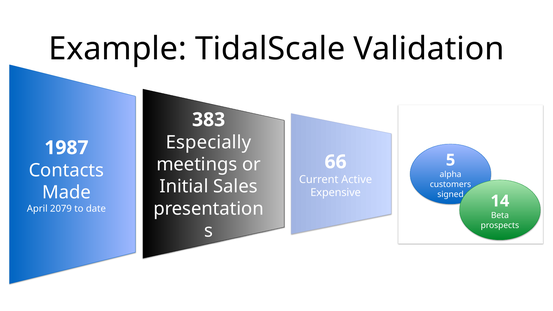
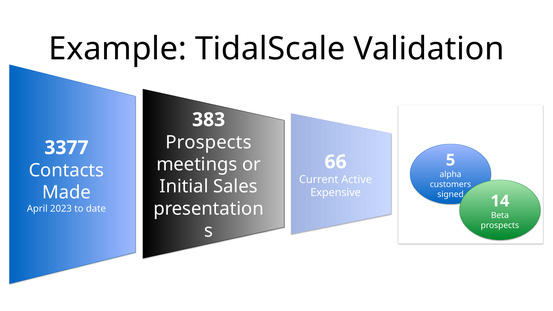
Especially: Especially -> Prospects (209, 142)
1987: 1987 -> 3377 (66, 148)
2079: 2079 -> 2023 (61, 209)
